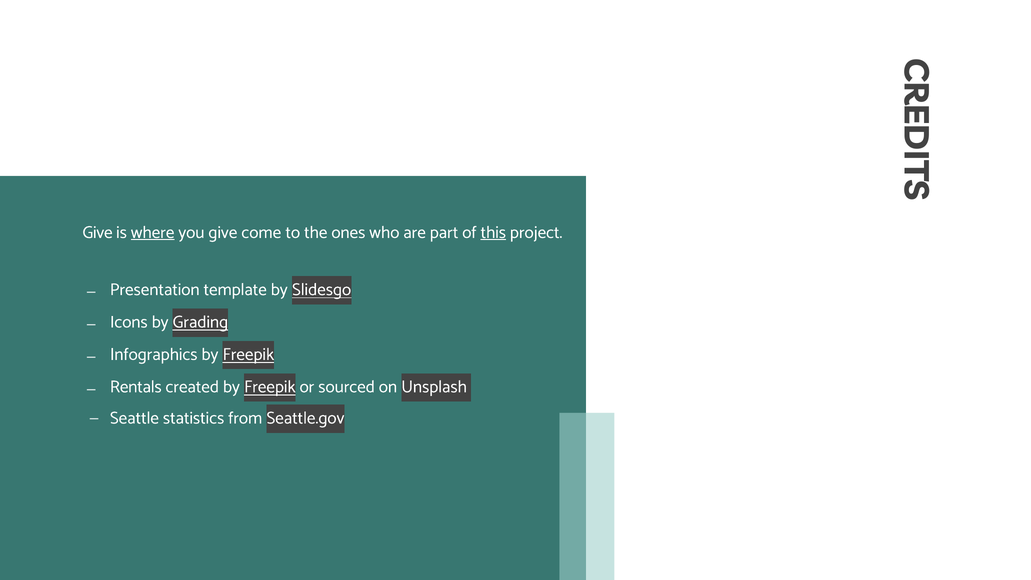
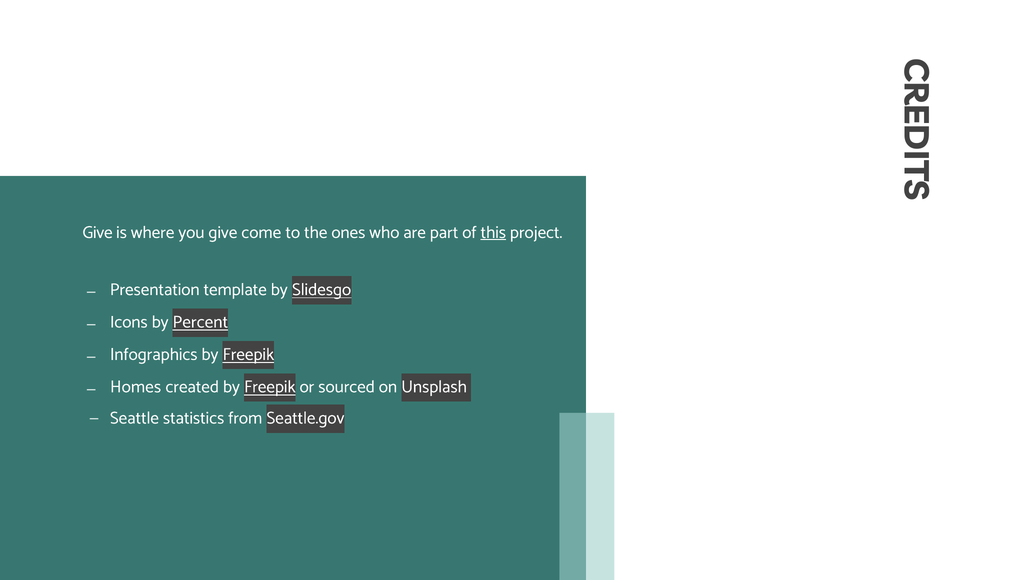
where underline: present -> none (153, 232)
Grading: Grading -> Percent (200, 322)
Rentals: Rentals -> Homes (136, 387)
